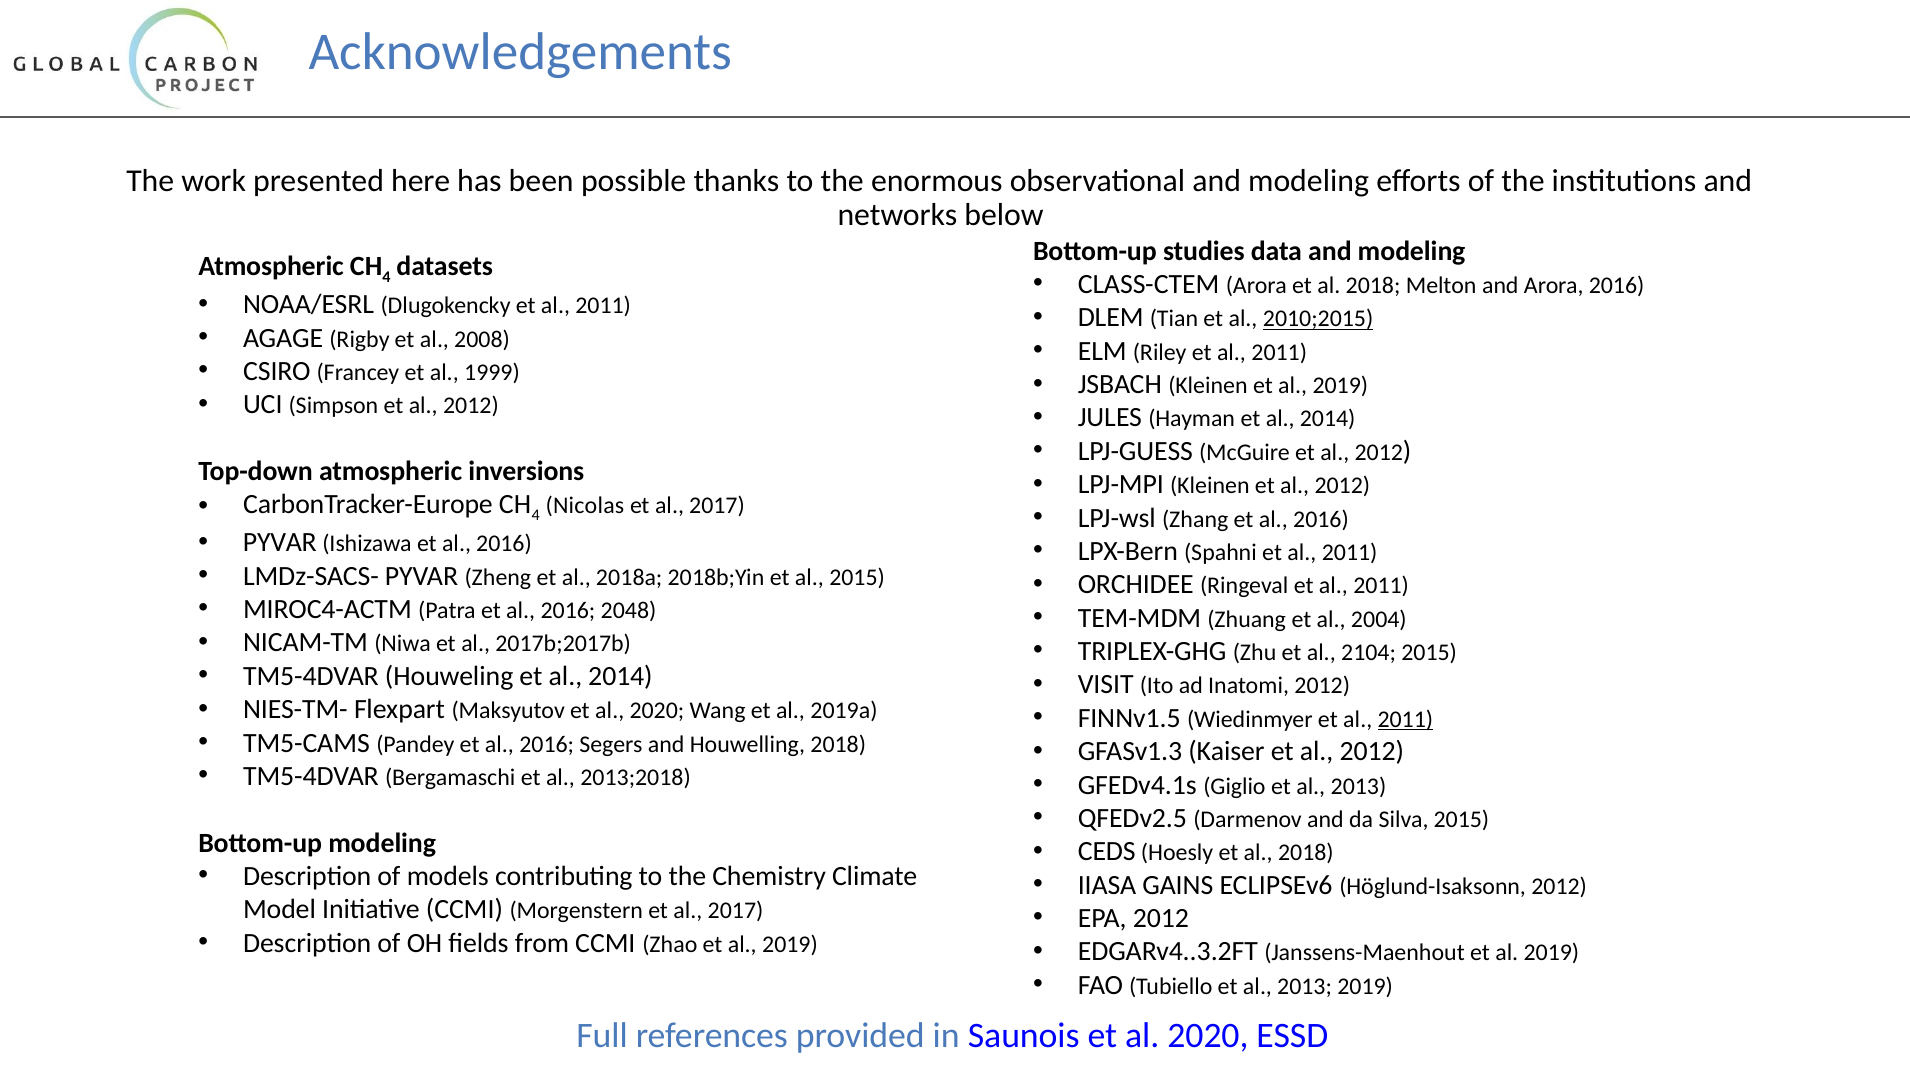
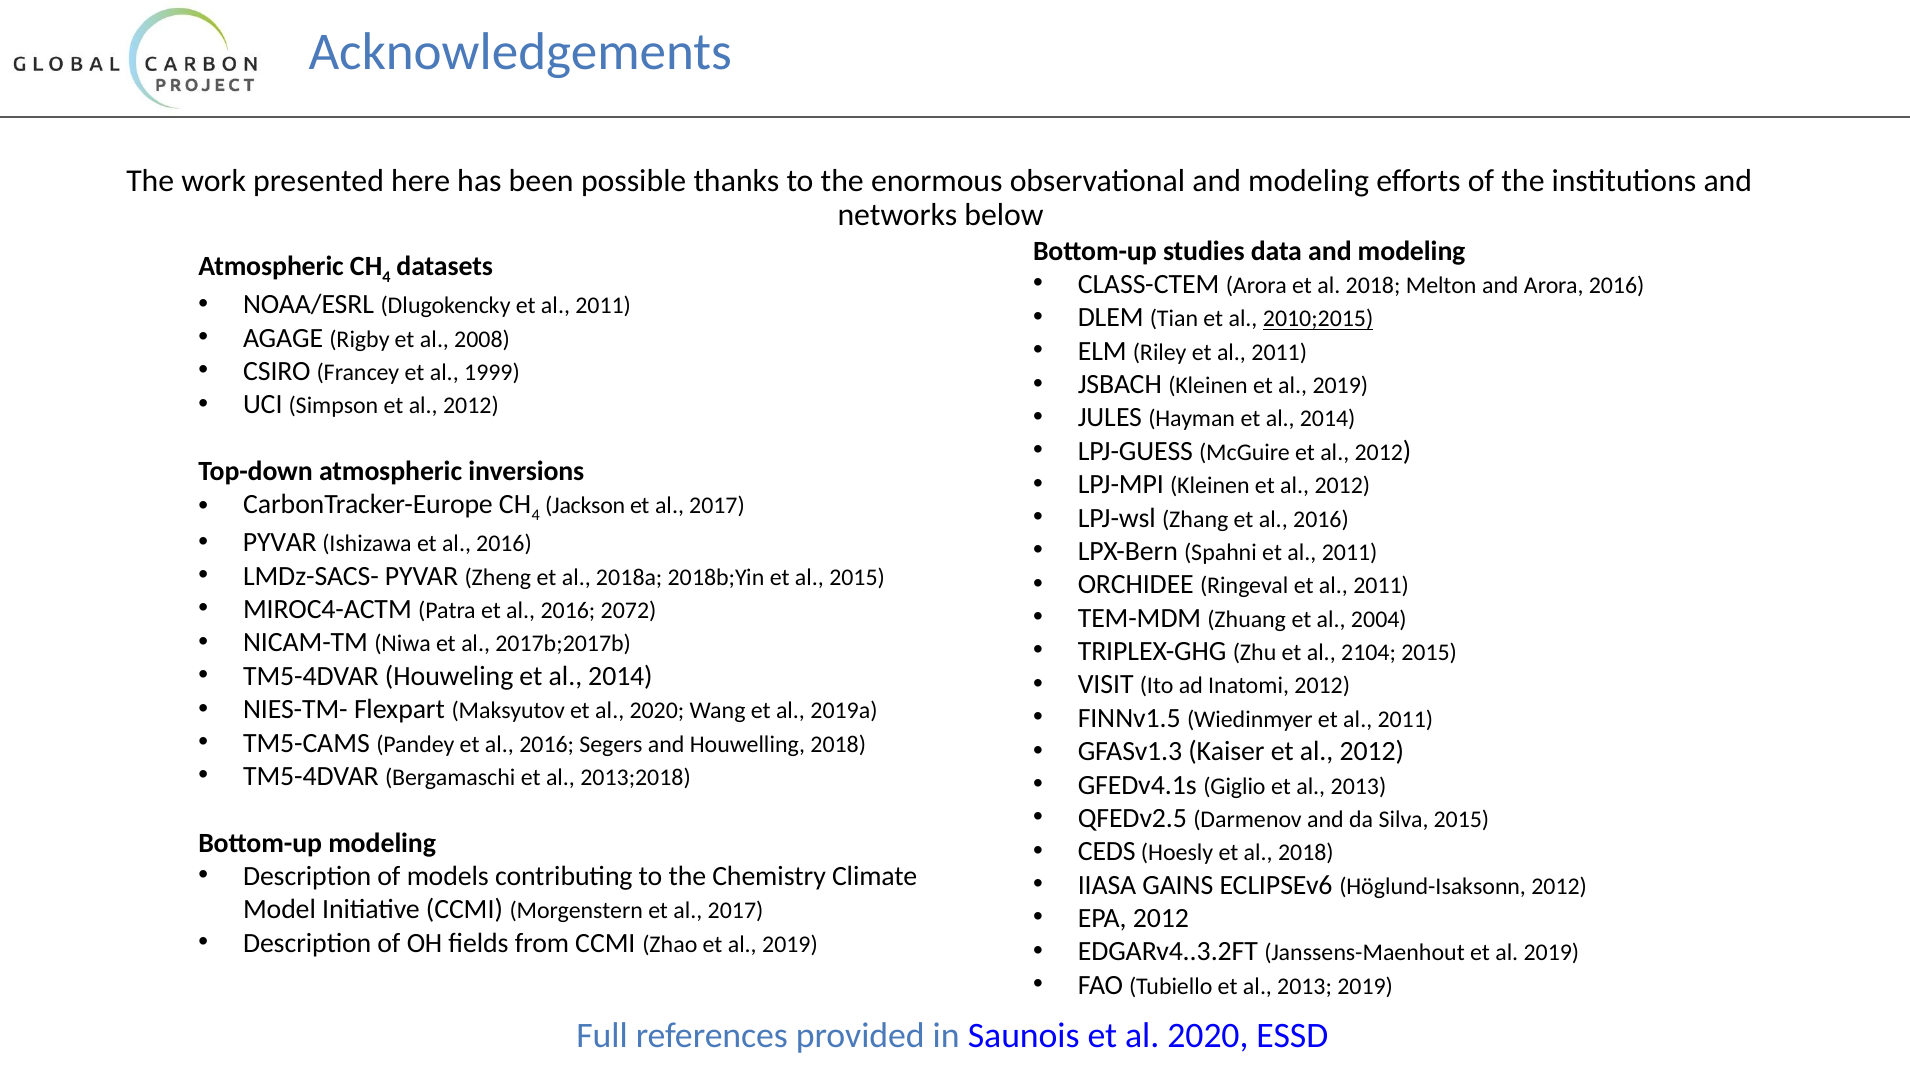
Nicolas: Nicolas -> Jackson (585, 506)
2048: 2048 -> 2072 (629, 611)
2011 underline: present -> none (1405, 720)
